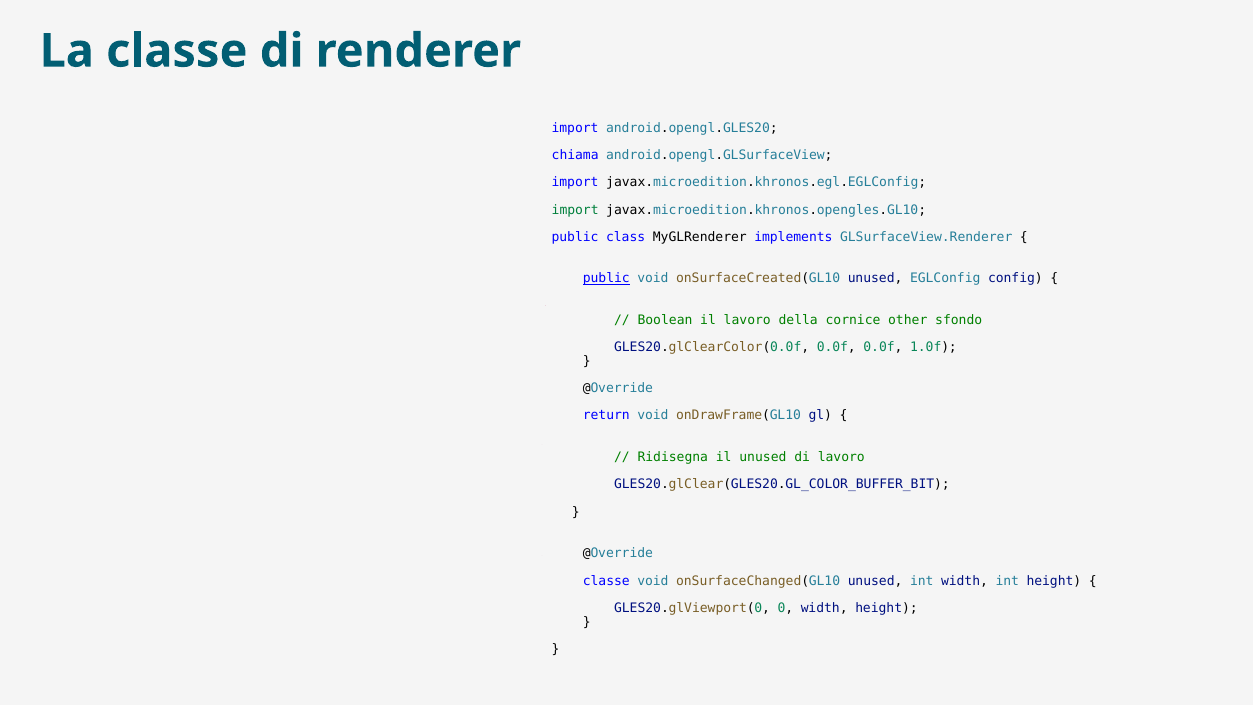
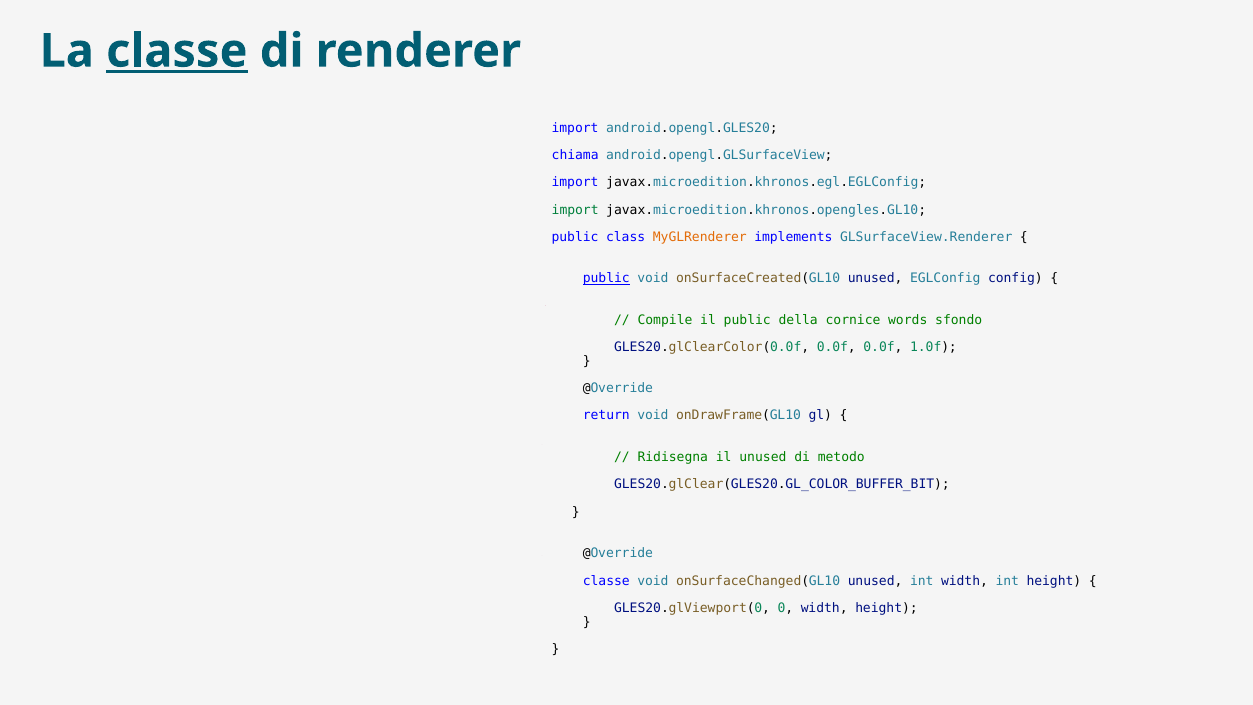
classe underline: none -> present (177, 51)
MyGLRenderer colour: black -> orange (700, 237)
Boolean: Boolean -> Compile (665, 320)
il lavoro: lavoro -> public (747, 320)
other: other -> words (908, 320)
di lavoro: lavoro -> metodo (841, 457)
